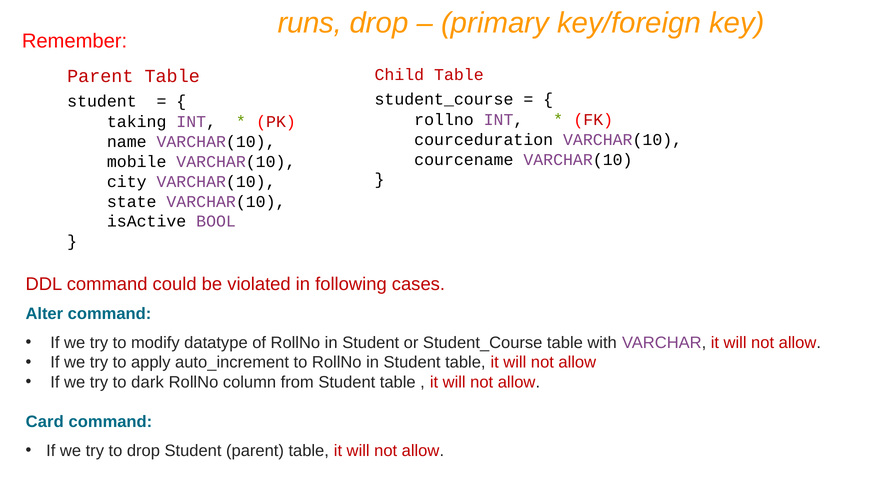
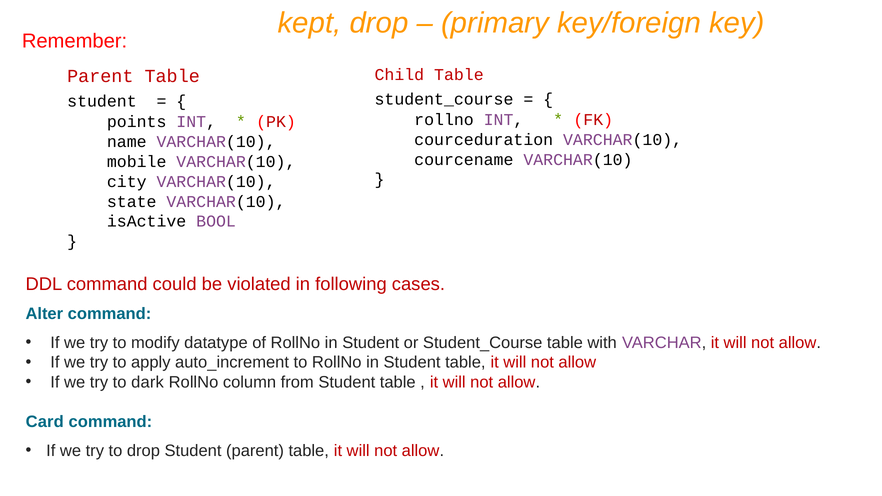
runs: runs -> kept (310, 23)
taking: taking -> points (137, 122)
